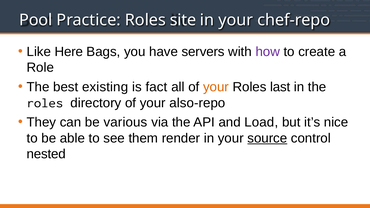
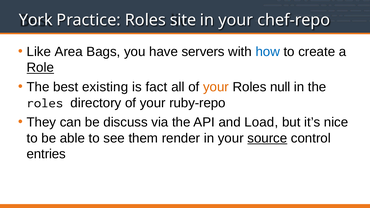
Pool: Pool -> York (36, 20)
Here: Here -> Area (69, 52)
how colour: purple -> blue (268, 52)
Role underline: none -> present (40, 68)
last: last -> null (280, 87)
also-repo: also-repo -> ruby-repo (197, 103)
various: various -> discuss (126, 122)
nested: nested -> entries (46, 154)
